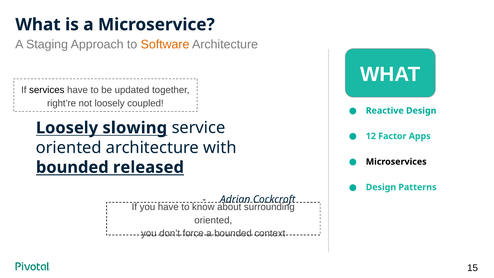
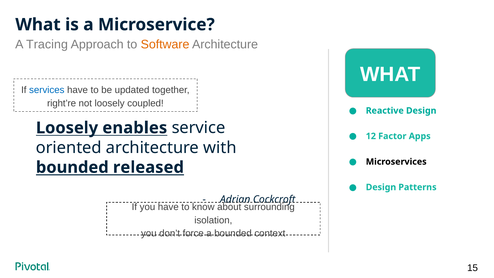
Staging: Staging -> Tracing (47, 44)
services colour: black -> blue (47, 90)
slowing: slowing -> enables (135, 128)
oriented: oriented -> isolation (213, 220)
